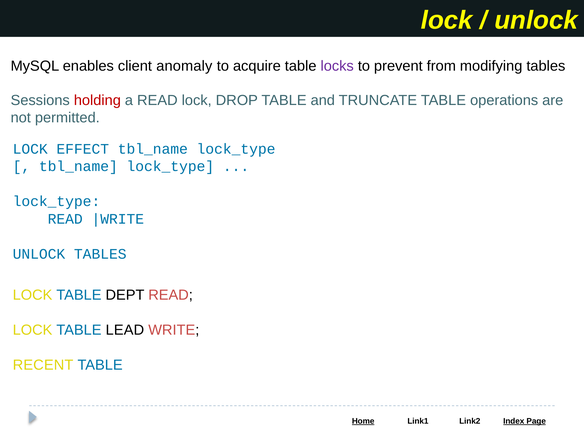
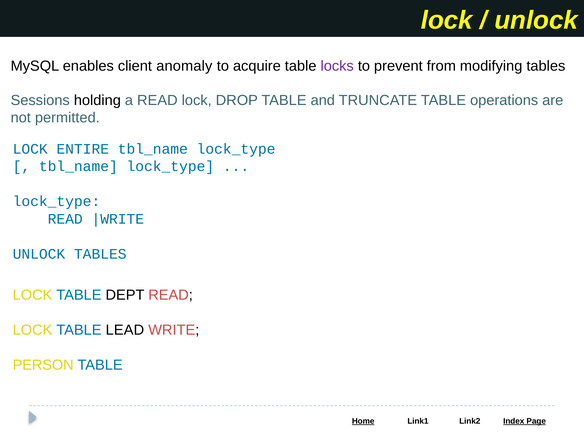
holding colour: red -> black (97, 100)
EFFECT: EFFECT -> ENTIRE (83, 149)
RECENT: RECENT -> PERSON (43, 365)
